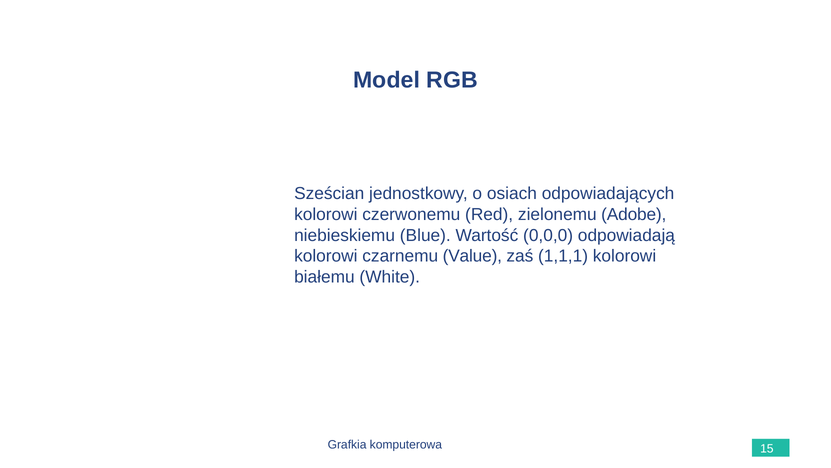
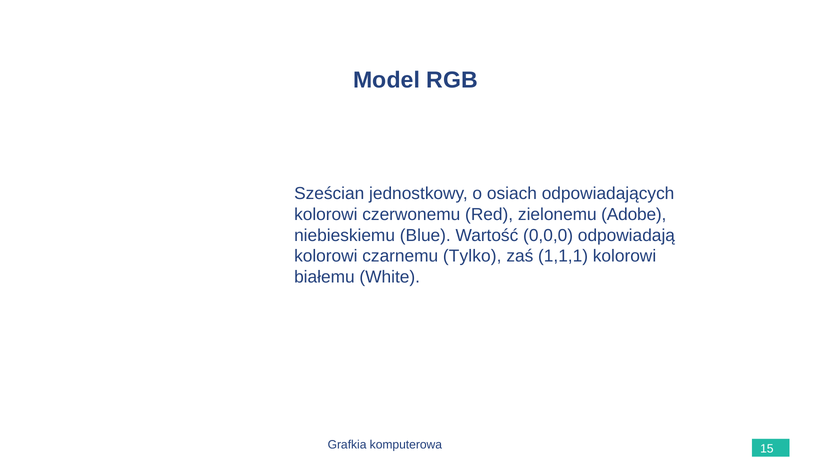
Value: Value -> Tylko (472, 256)
